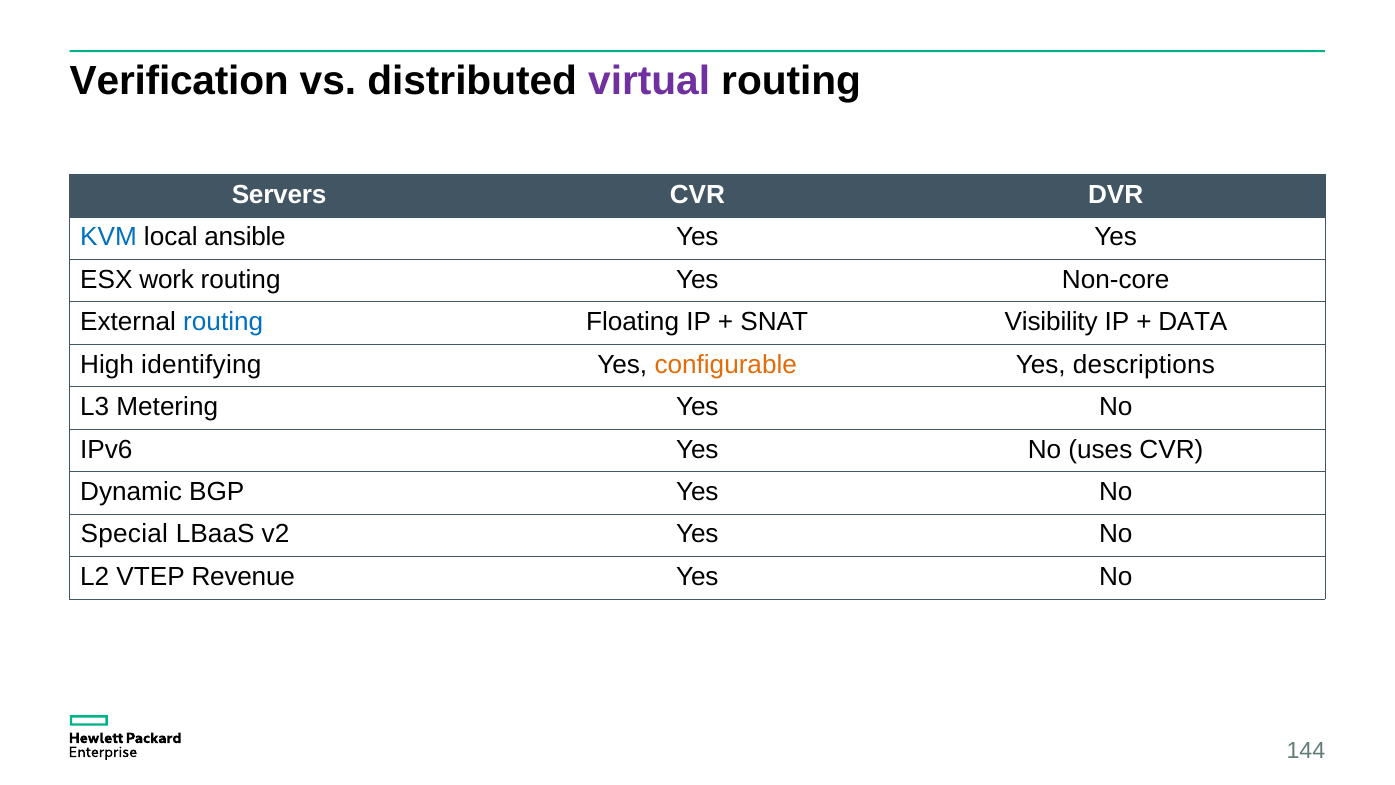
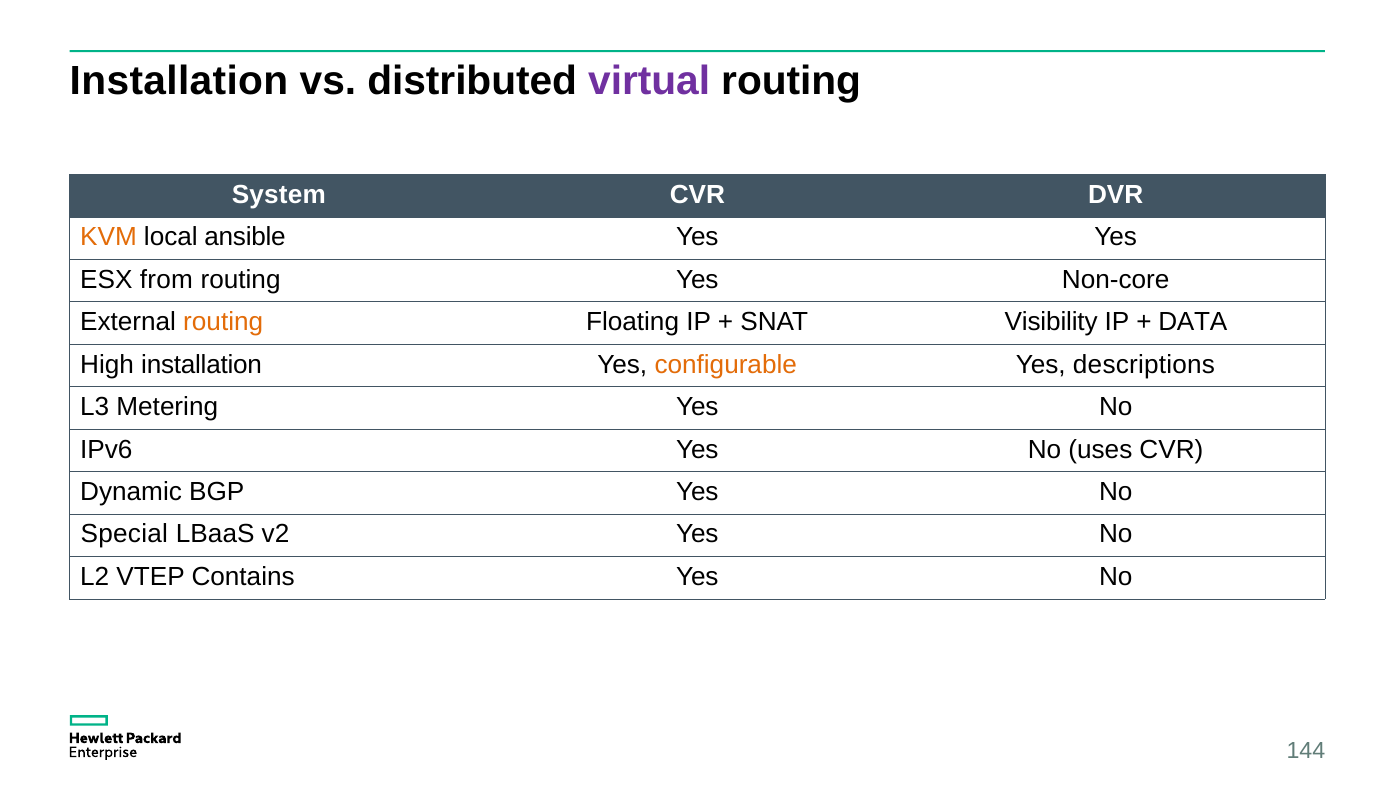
Verification: Verification -> Installation (179, 81)
Servers: Servers -> System (279, 195)
KVM colour: blue -> orange (109, 237)
work: work -> from (166, 280)
routing colour: blue -> orange (223, 322)
High identifying: identifying -> installation (202, 364)
Revenue: Revenue -> Contains (243, 577)
